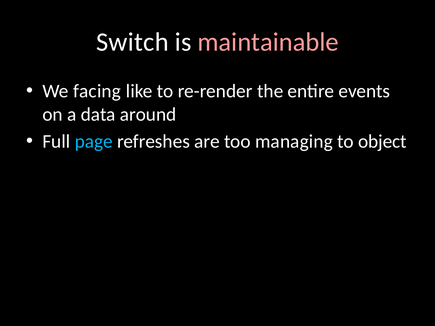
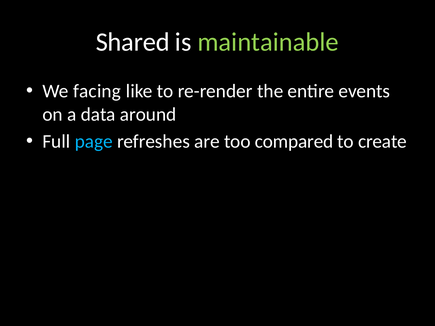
Switch: Switch -> Shared (133, 42)
maintainable colour: pink -> light green (268, 42)
managing: managing -> compared (294, 142)
object: object -> create (382, 142)
